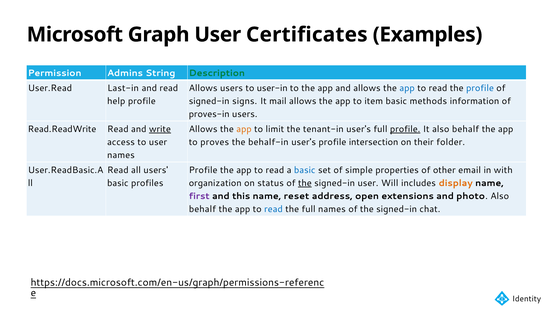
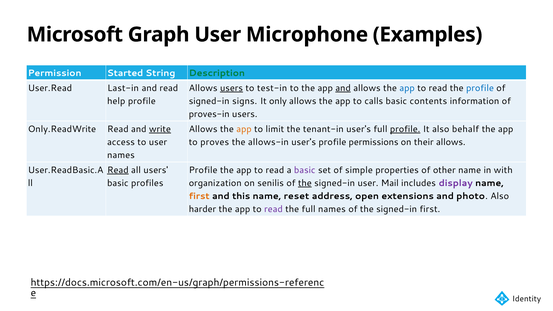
Certificates: Certificates -> Microphone (307, 35)
Admins: Admins -> Started (125, 73)
users underline: none -> present (232, 88)
user-in: user-in -> test-in (272, 88)
and underline: none -> present (343, 88)
mail: mail -> only (278, 101)
item: item -> calls (374, 101)
methods: methods -> contents (428, 101)
Read.ReadWrite: Read.ReadWrite -> Only.ReadWrite (62, 129)
behalf-in: behalf-in -> allows-in (268, 142)
intersection: intersection -> permissions (374, 142)
their folder: folder -> allows (451, 142)
Read underline: none -> present (118, 170)
basic colour: blue -> purple (305, 170)
other email: email -> name (470, 170)
status: status -> senilis (271, 183)
Will: Will -> Mail (390, 183)
display colour: orange -> purple (456, 183)
first colour: purple -> orange (199, 196)
behalf: behalf -> harder (202, 209)
read colour: blue -> purple (273, 209)
signed-in chat: chat -> first (430, 209)
